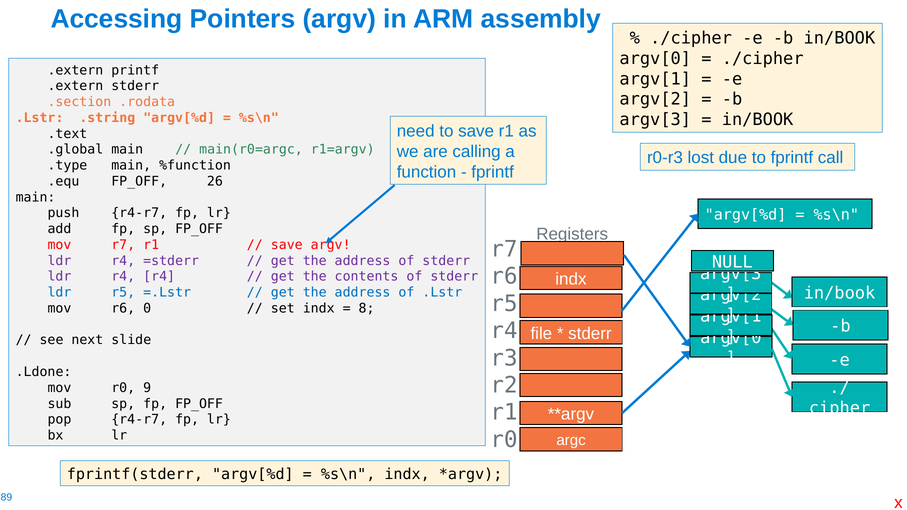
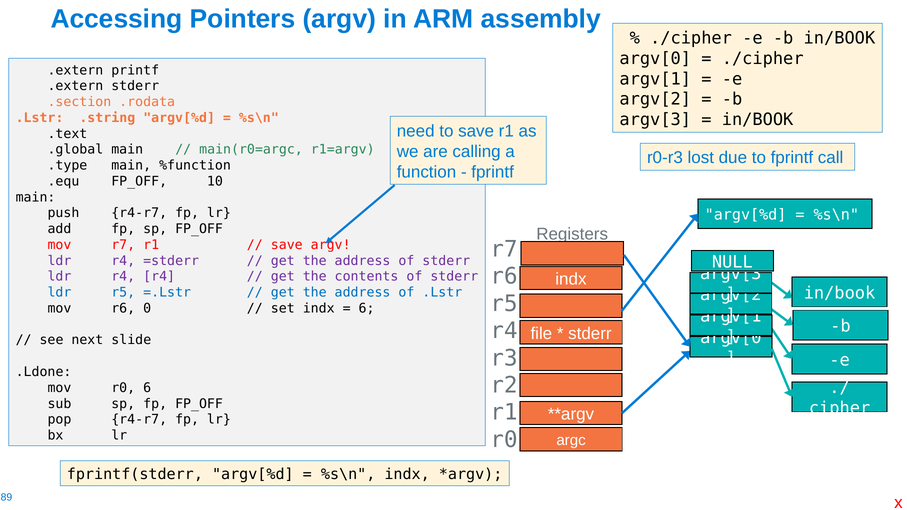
26: 26 -> 10 (215, 181)
8: 8 -> 6 (367, 308)
r0 9: 9 -> 6 (147, 388)
